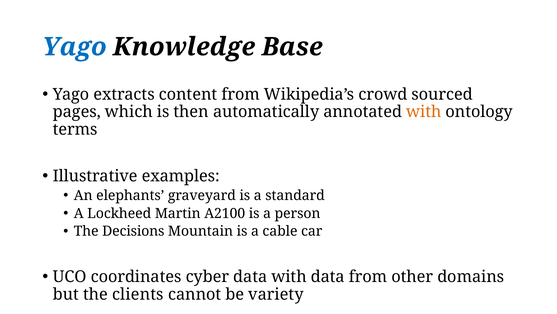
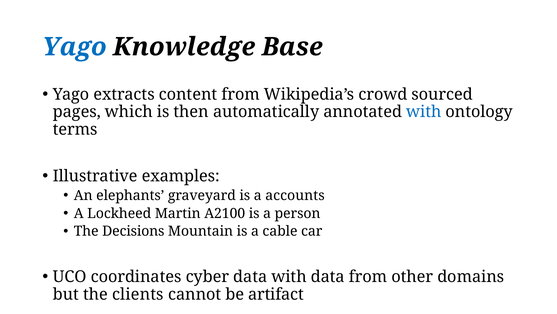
with colour: orange -> blue (424, 112)
standard: standard -> accounts (295, 195)
variety: variety -> artifact (276, 294)
